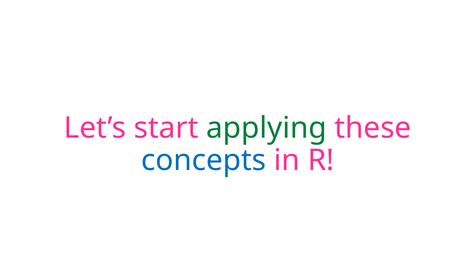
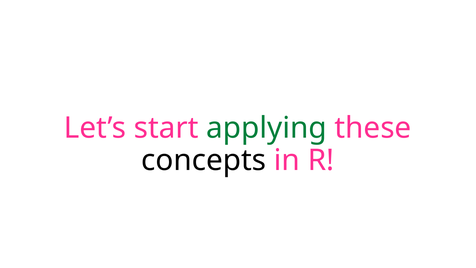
concepts colour: blue -> black (204, 160)
